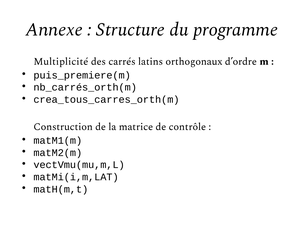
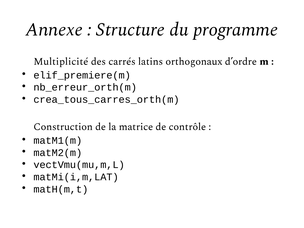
puis_premiere(m: puis_premiere(m -> elif_premiere(m (82, 75)
nb_carrés_orth(m: nb_carrés_orth(m -> nb_erreur_orth(m (85, 87)
